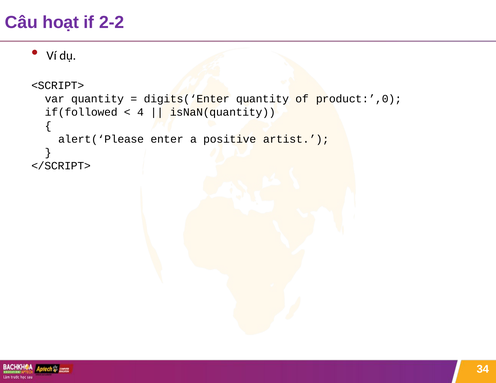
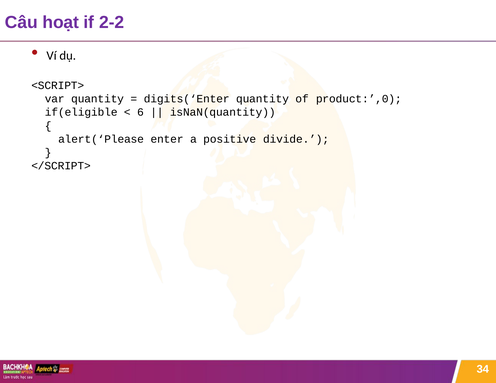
if(followed: if(followed -> if(eligible (81, 112)
4: 4 -> 6 (140, 112)
artist: artist -> divide (296, 139)
